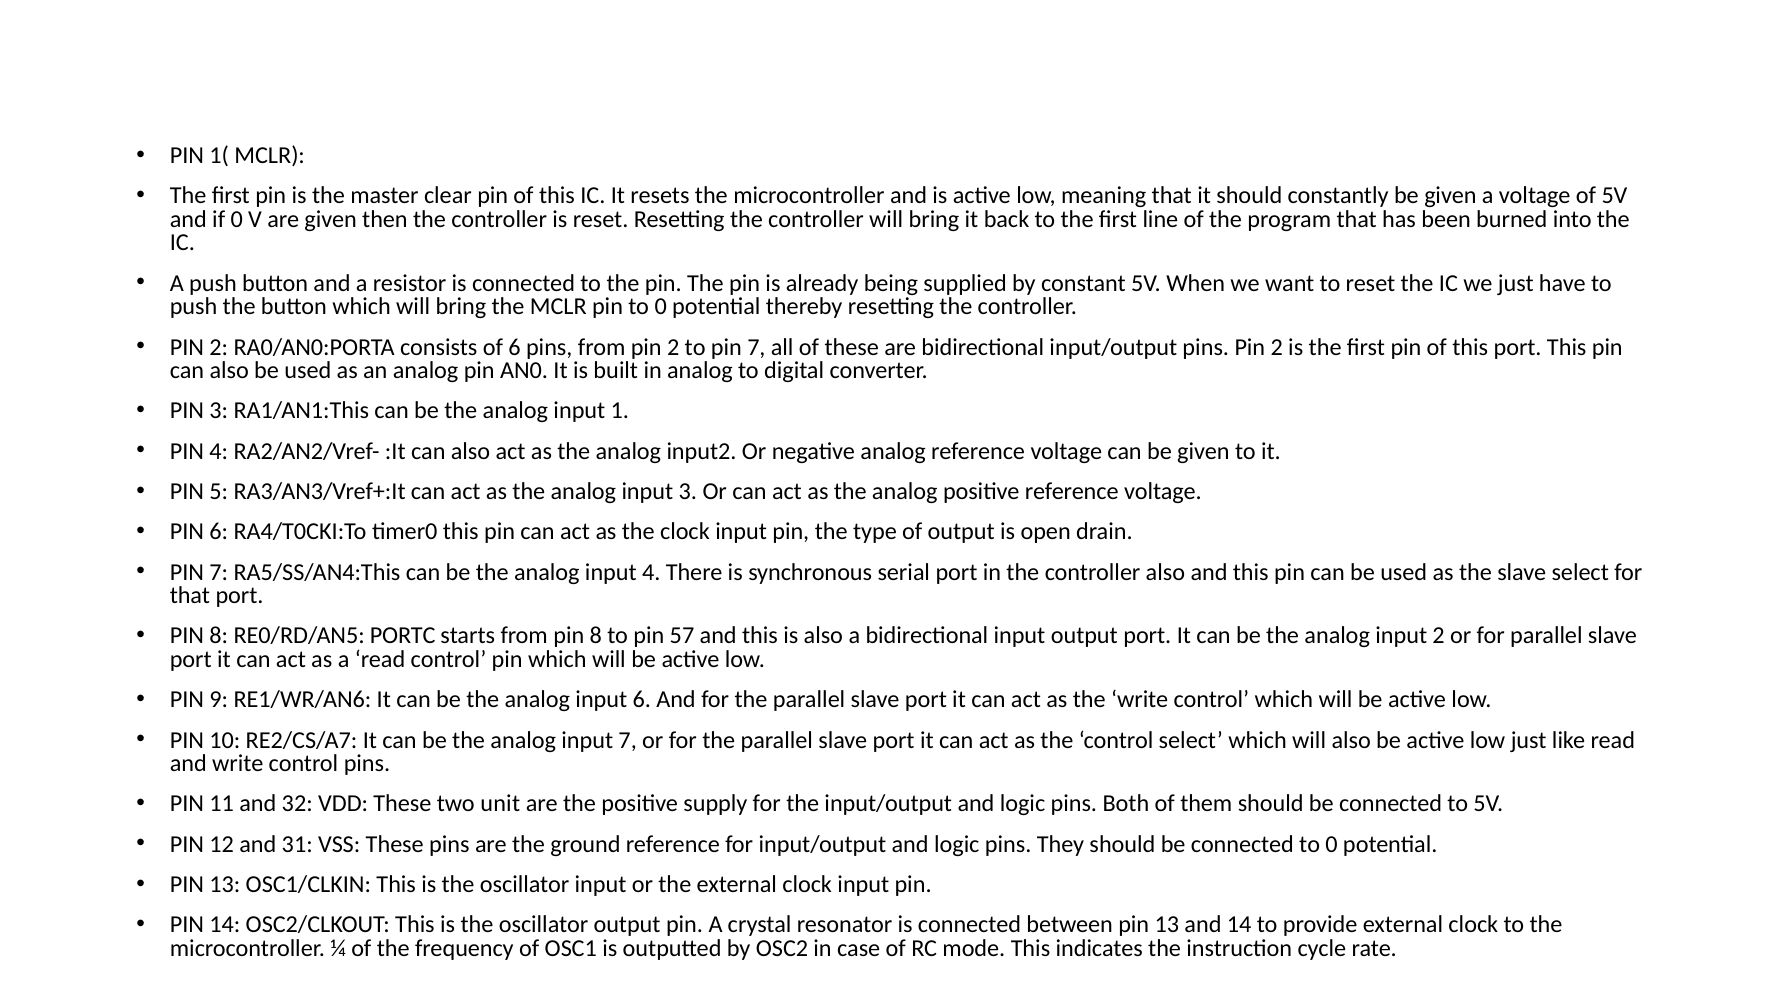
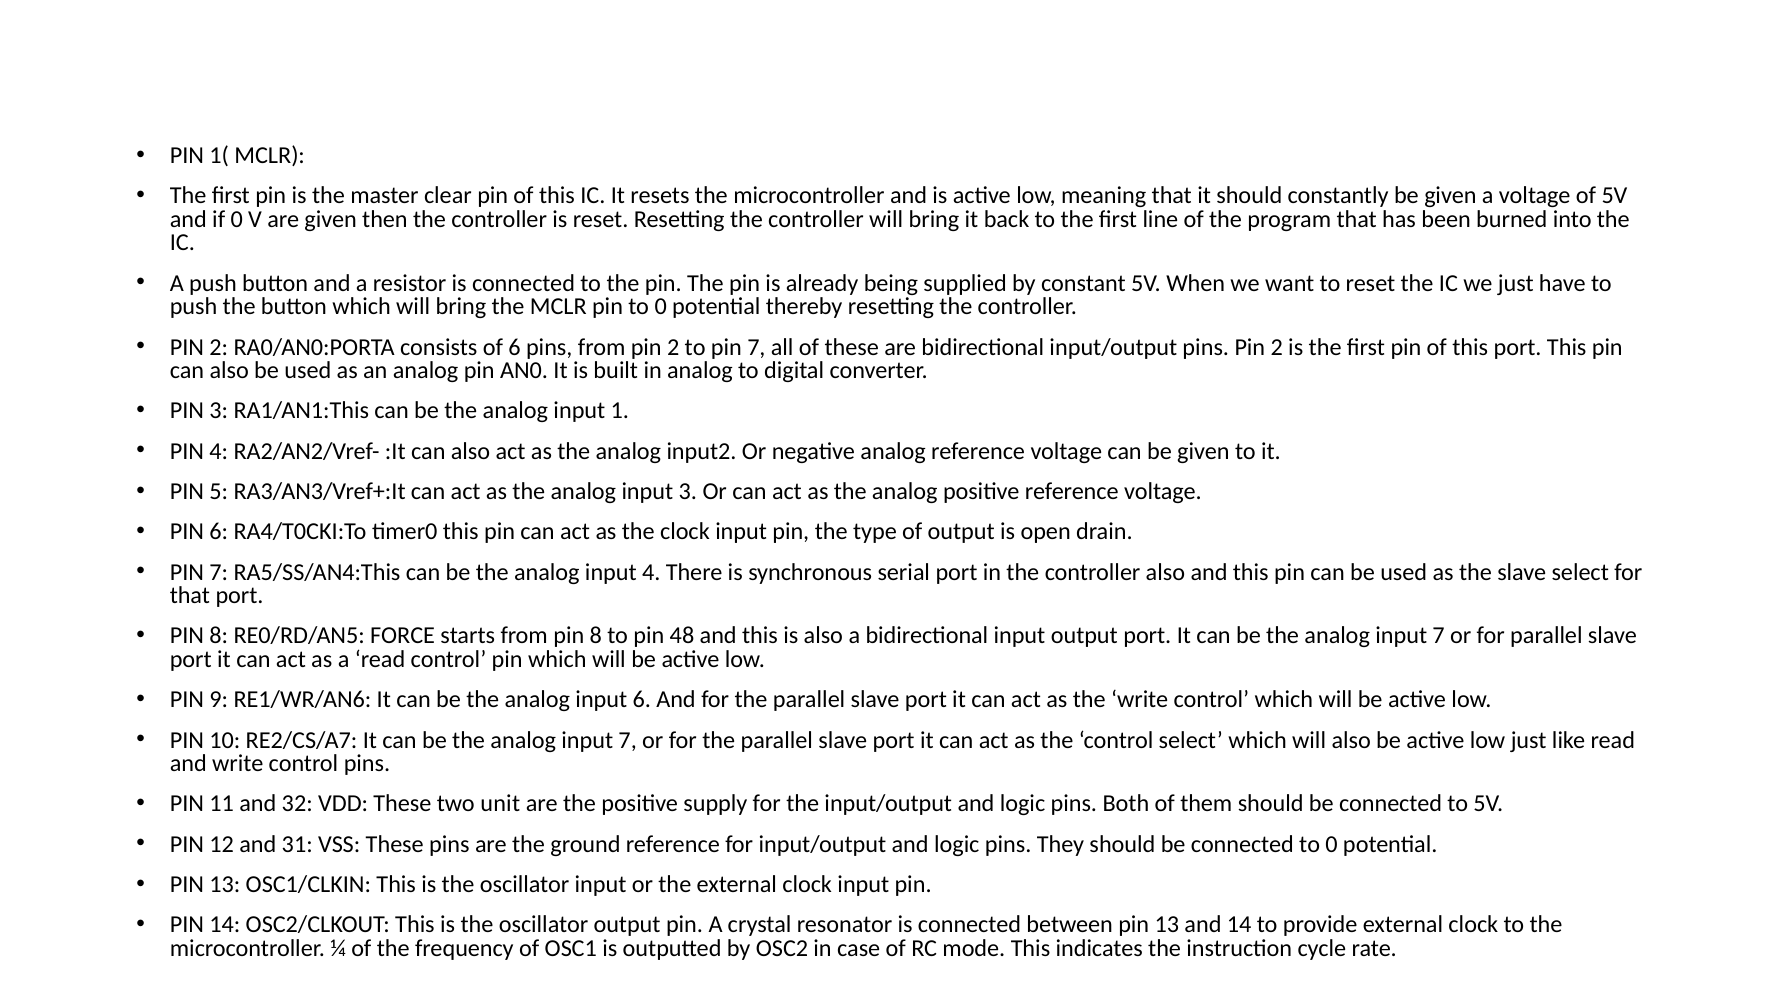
PORTC: PORTC -> FORCE (403, 636)
57: 57 -> 48 (682, 636)
2: 2 -> 7 (1439, 636)
